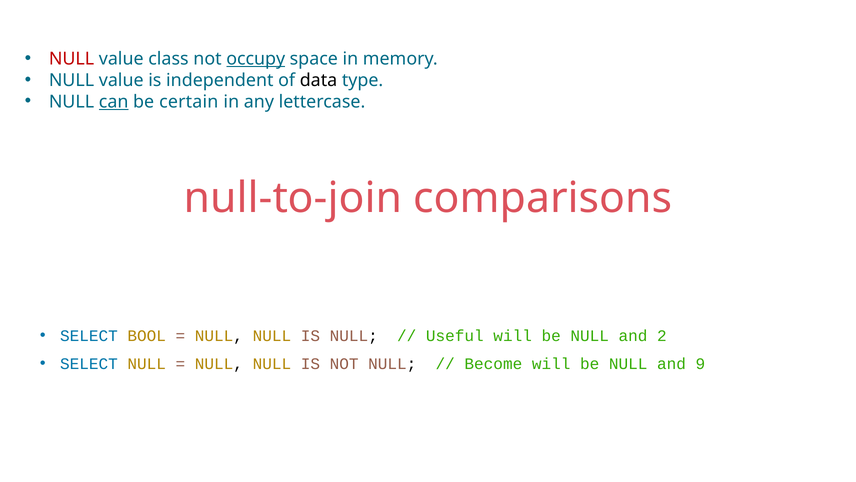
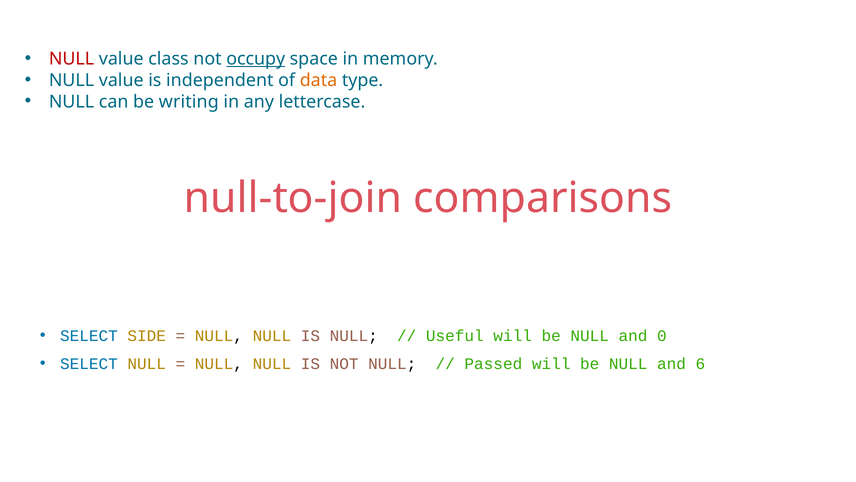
data colour: black -> orange (319, 80)
can underline: present -> none (114, 102)
certain: certain -> writing (189, 102)
BOOL: BOOL -> SIDE (147, 336)
2: 2 -> 0 (662, 336)
Become: Become -> Passed (493, 363)
9: 9 -> 6 (700, 363)
